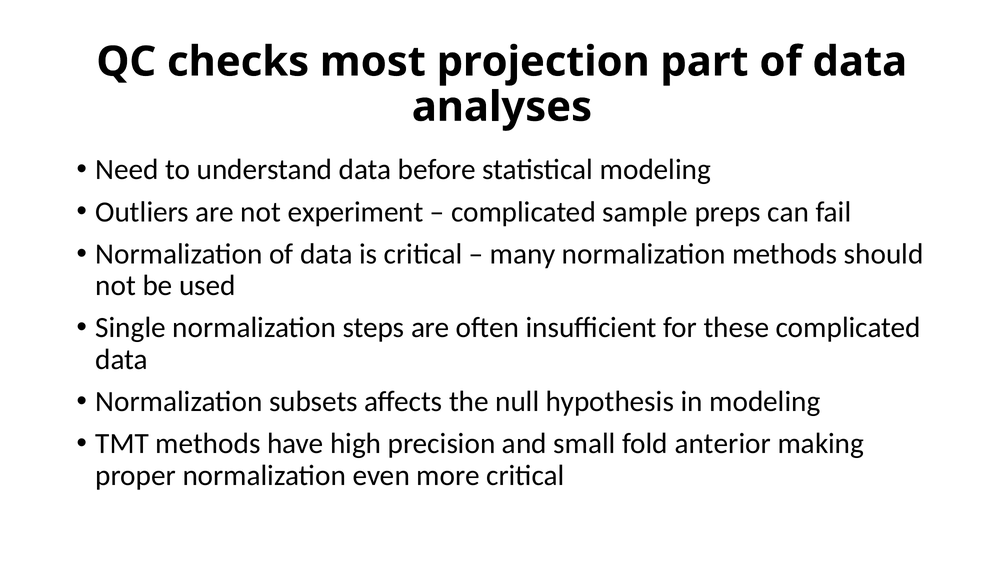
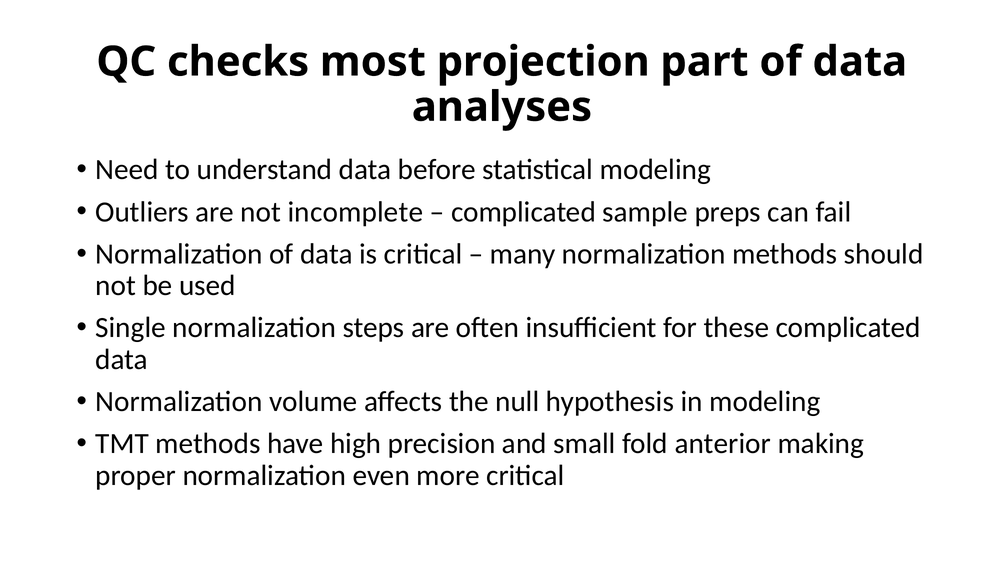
experiment: experiment -> incomplete (355, 212)
subsets: subsets -> volume (313, 401)
